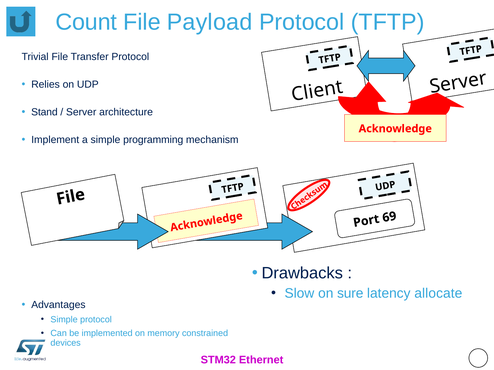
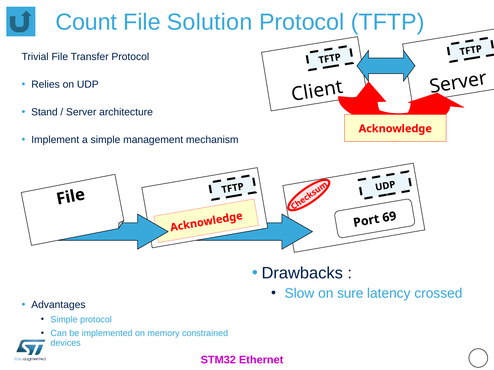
Payload: Payload -> Solution (210, 22)
programming: programming -> management (153, 140)
allocate: allocate -> crossed (438, 294)
